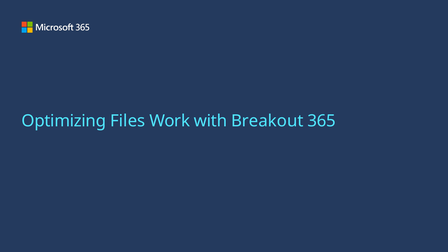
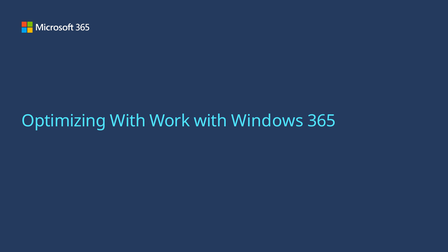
Optimizing Files: Files -> With (128, 121)
Breakout: Breakout -> Windows (267, 121)
